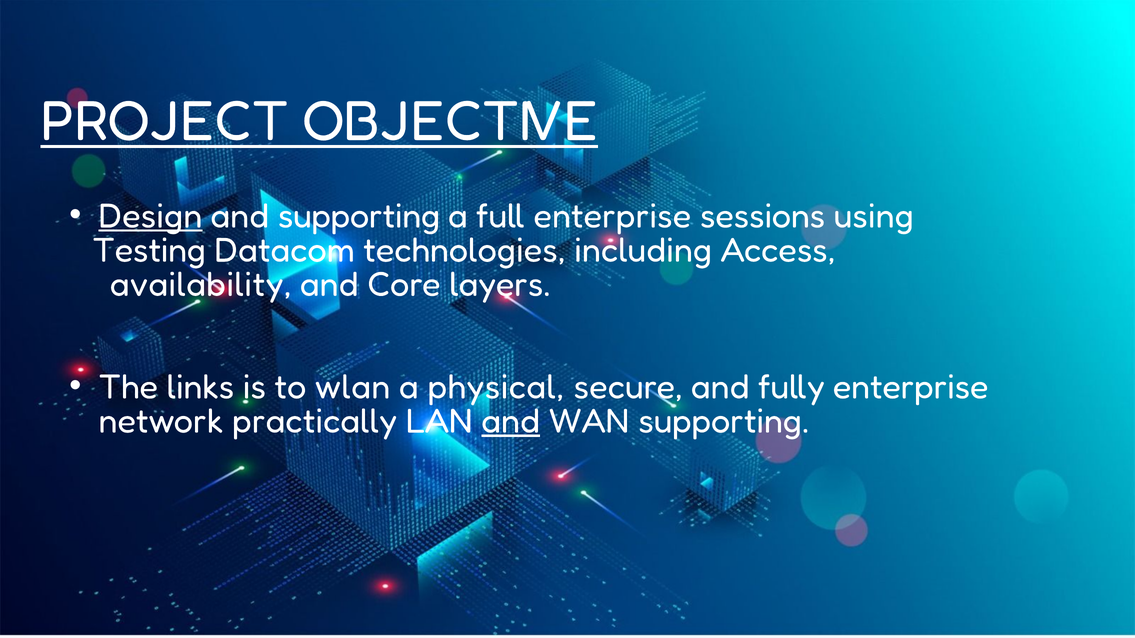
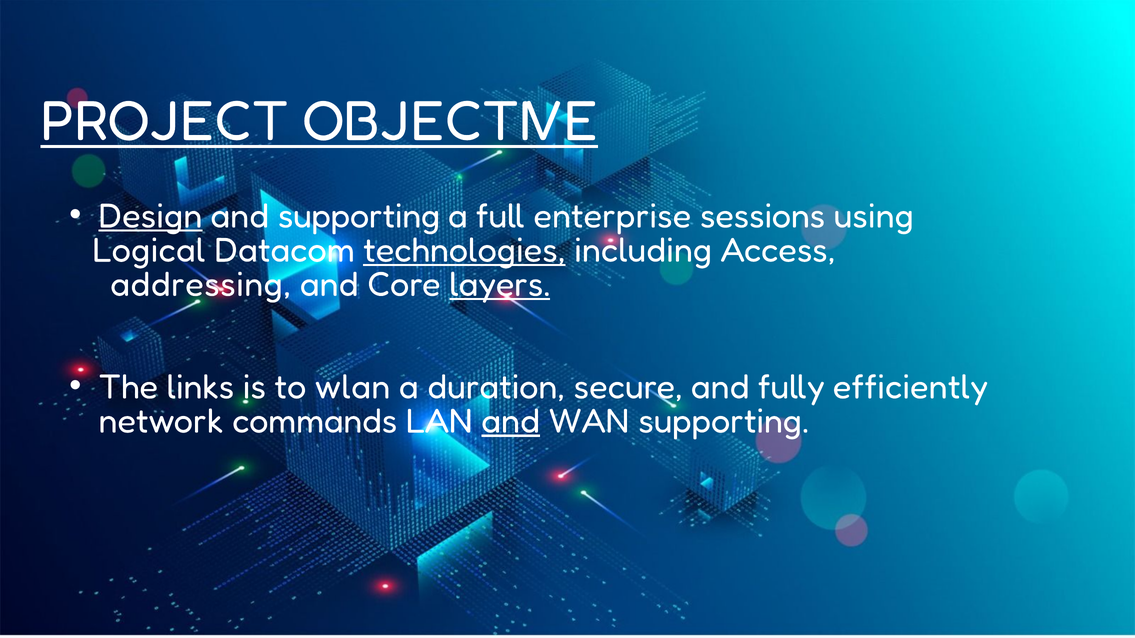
Testing: Testing -> Logical (149, 250)
technologies underline: none -> present (464, 250)
availability: availability -> addressing (201, 285)
layers underline: none -> present (500, 285)
physical: physical -> duration (496, 387)
fully enterprise: enterprise -> efficiently (910, 387)
practically: practically -> commands (315, 421)
